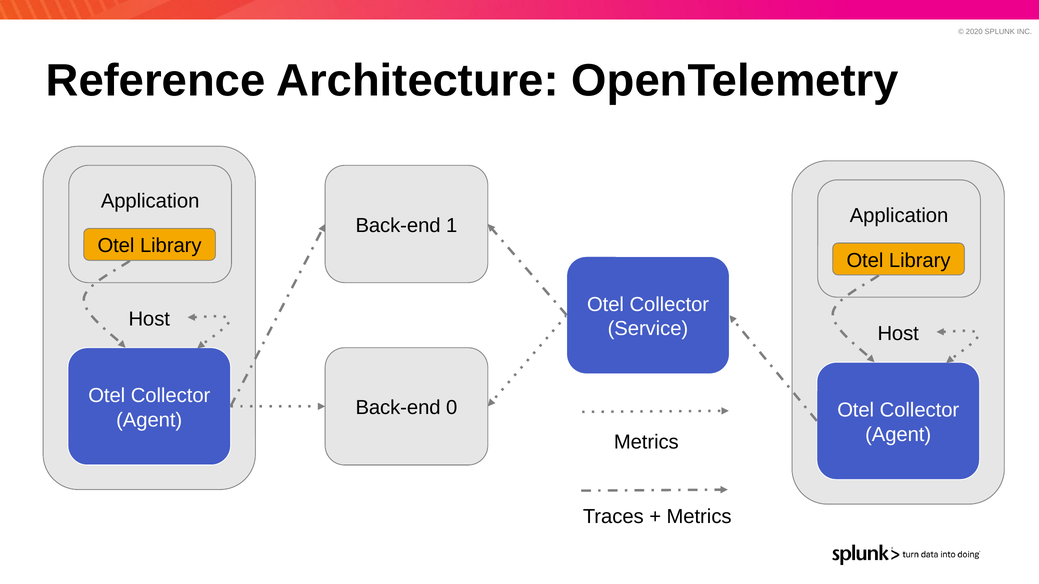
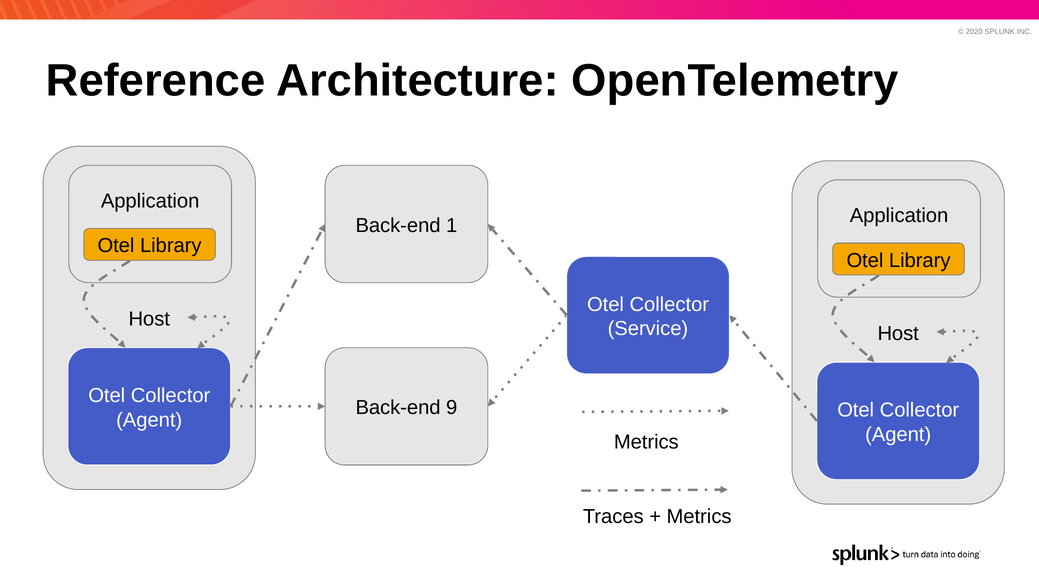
0: 0 -> 9 (452, 408)
